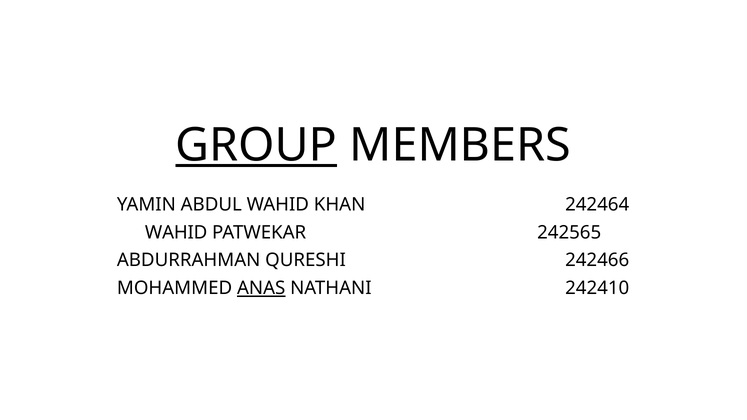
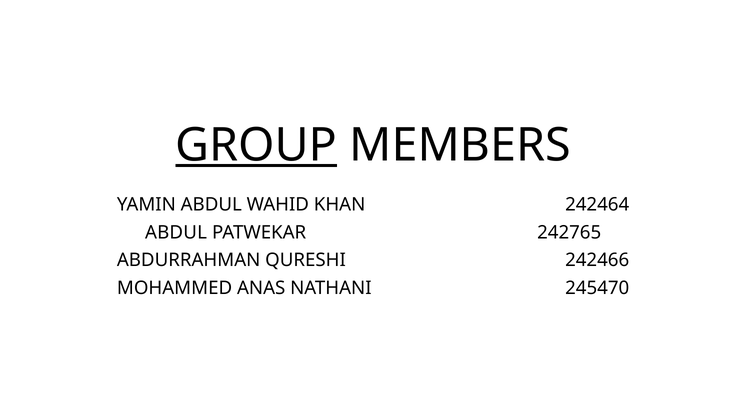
WAHID: WAHID -> ABDUL (176, 232)
242565: 242565 -> 242765 (569, 232)
ANAS underline: present -> none (261, 288)
242410: 242410 -> 245470 (597, 288)
